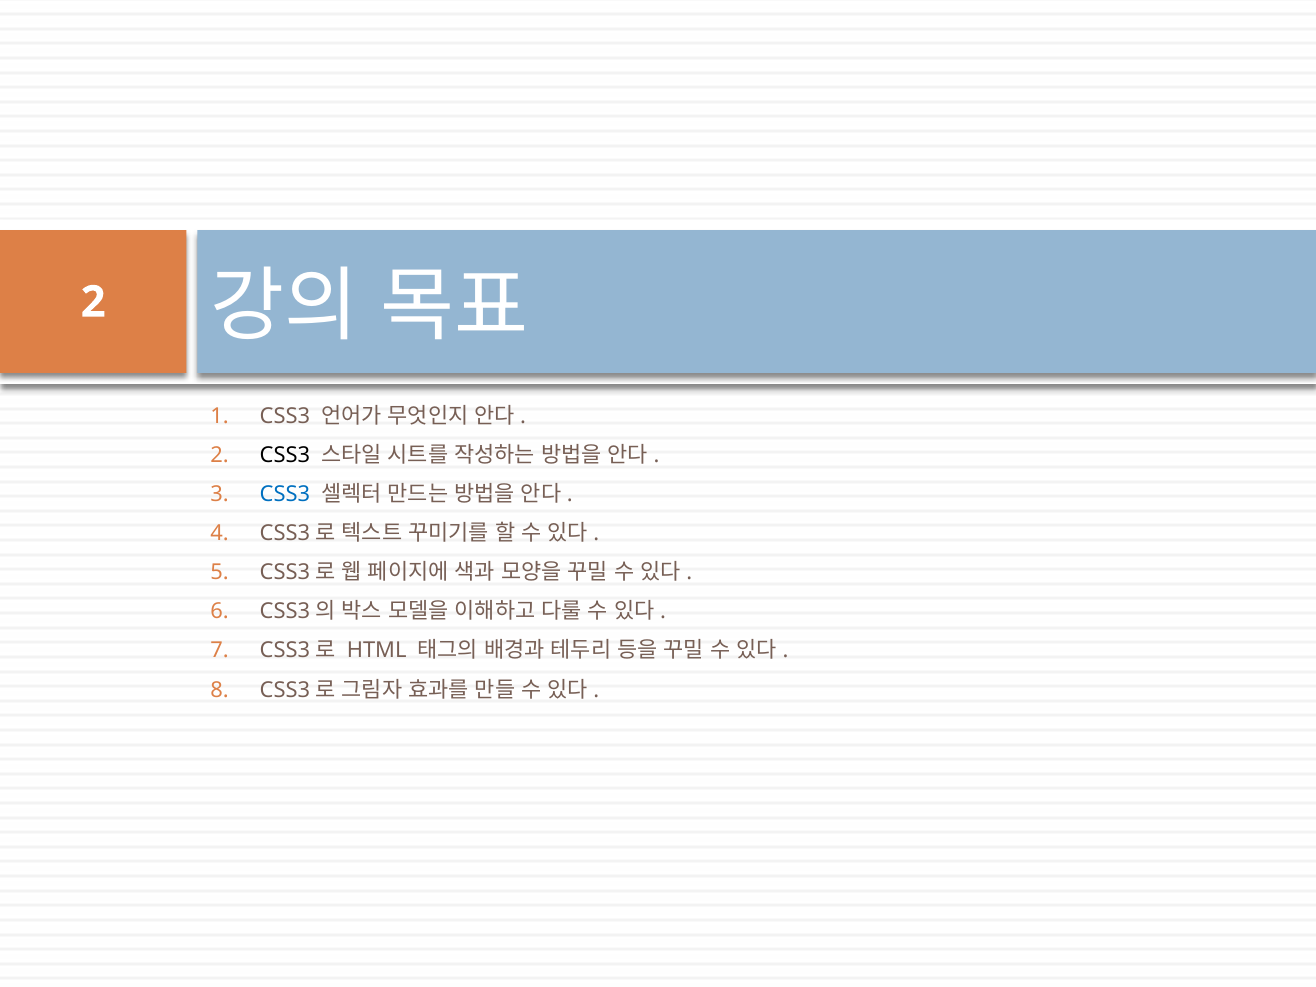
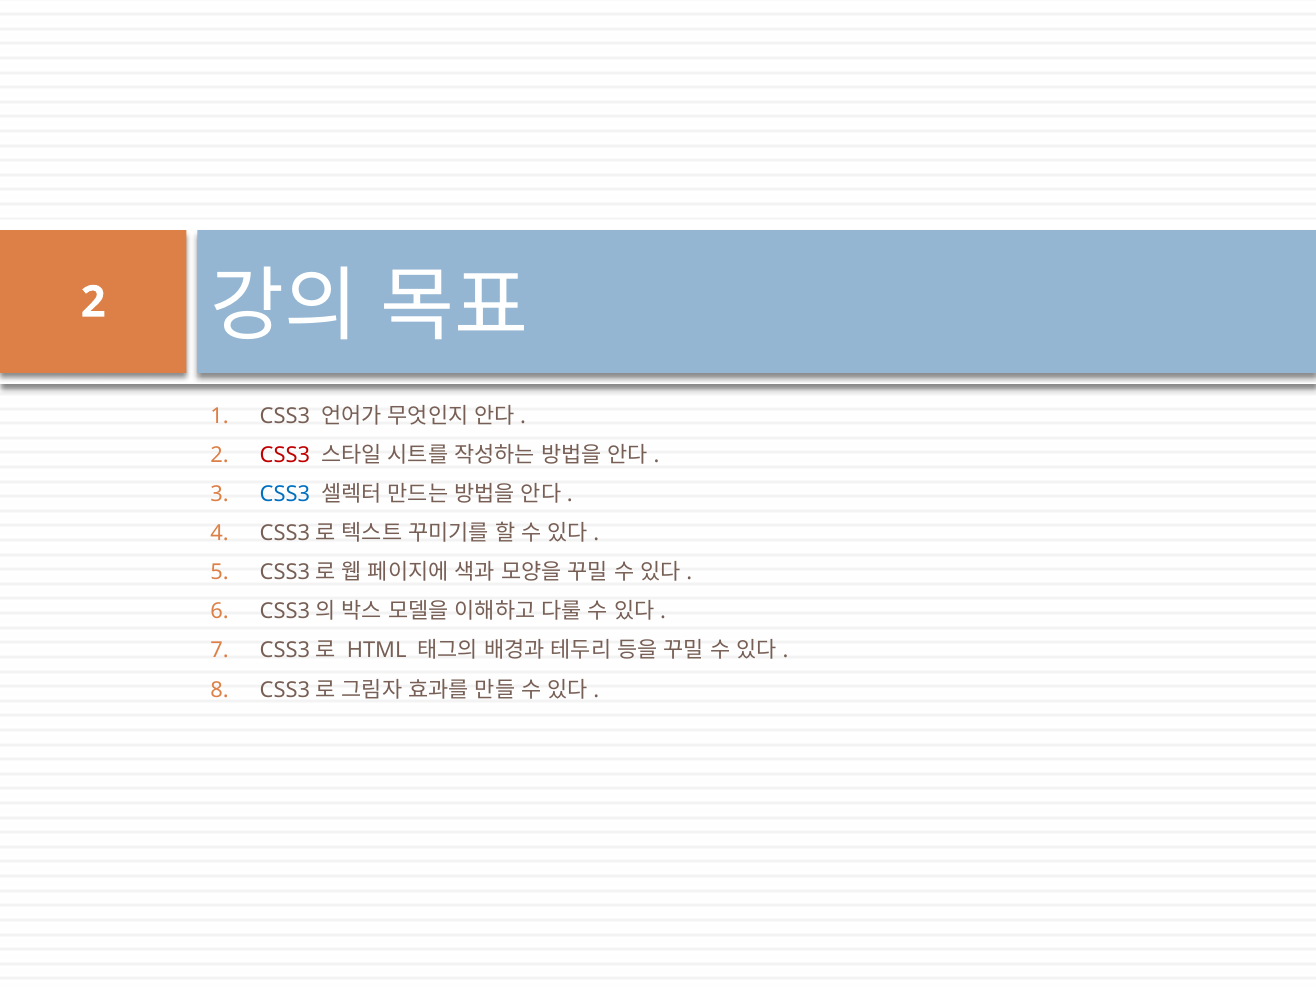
CSS3 colour: black -> red (285, 455)
